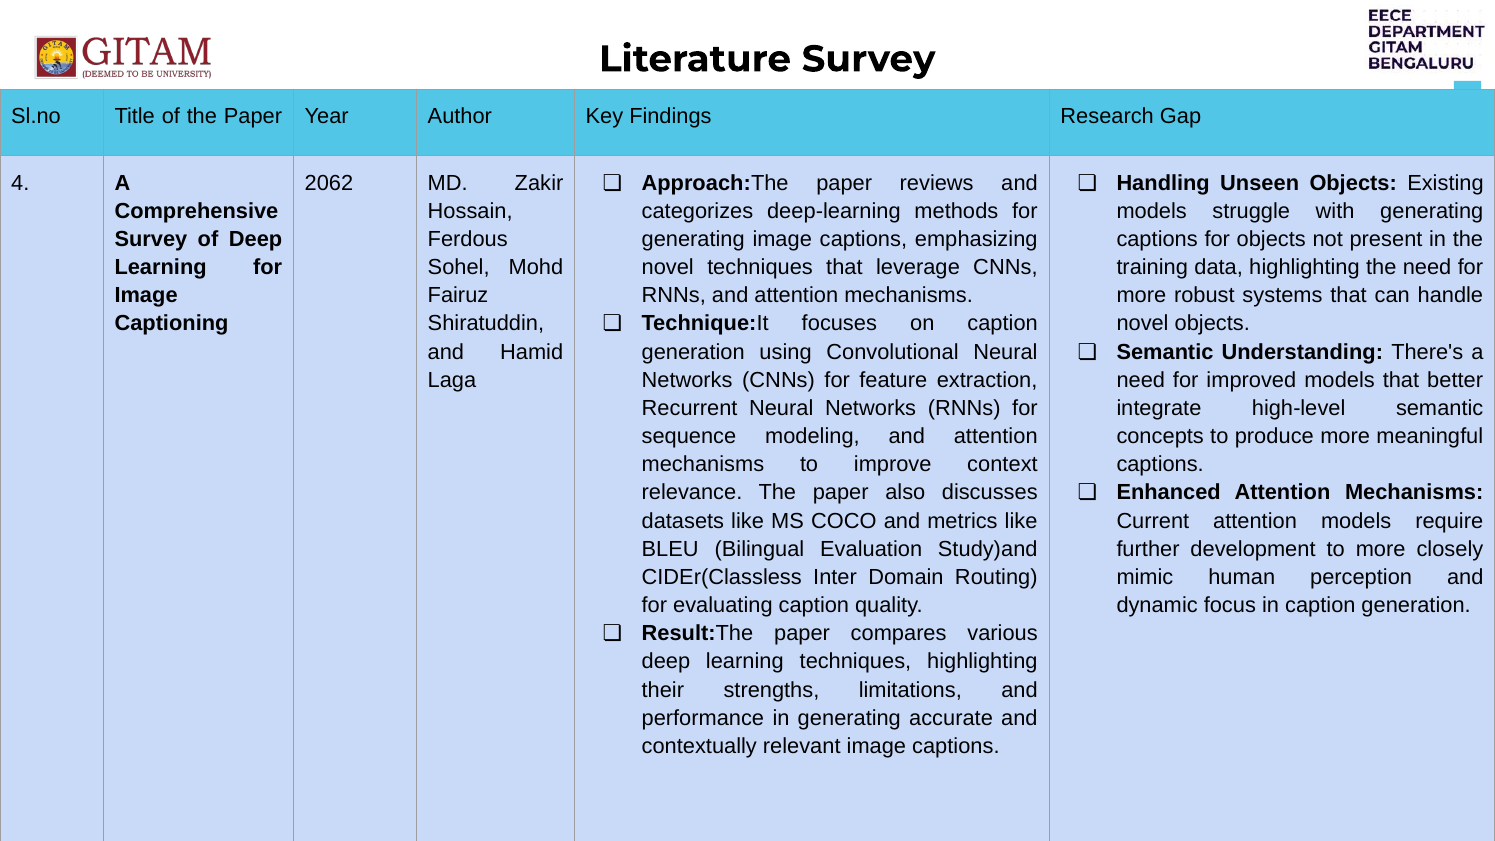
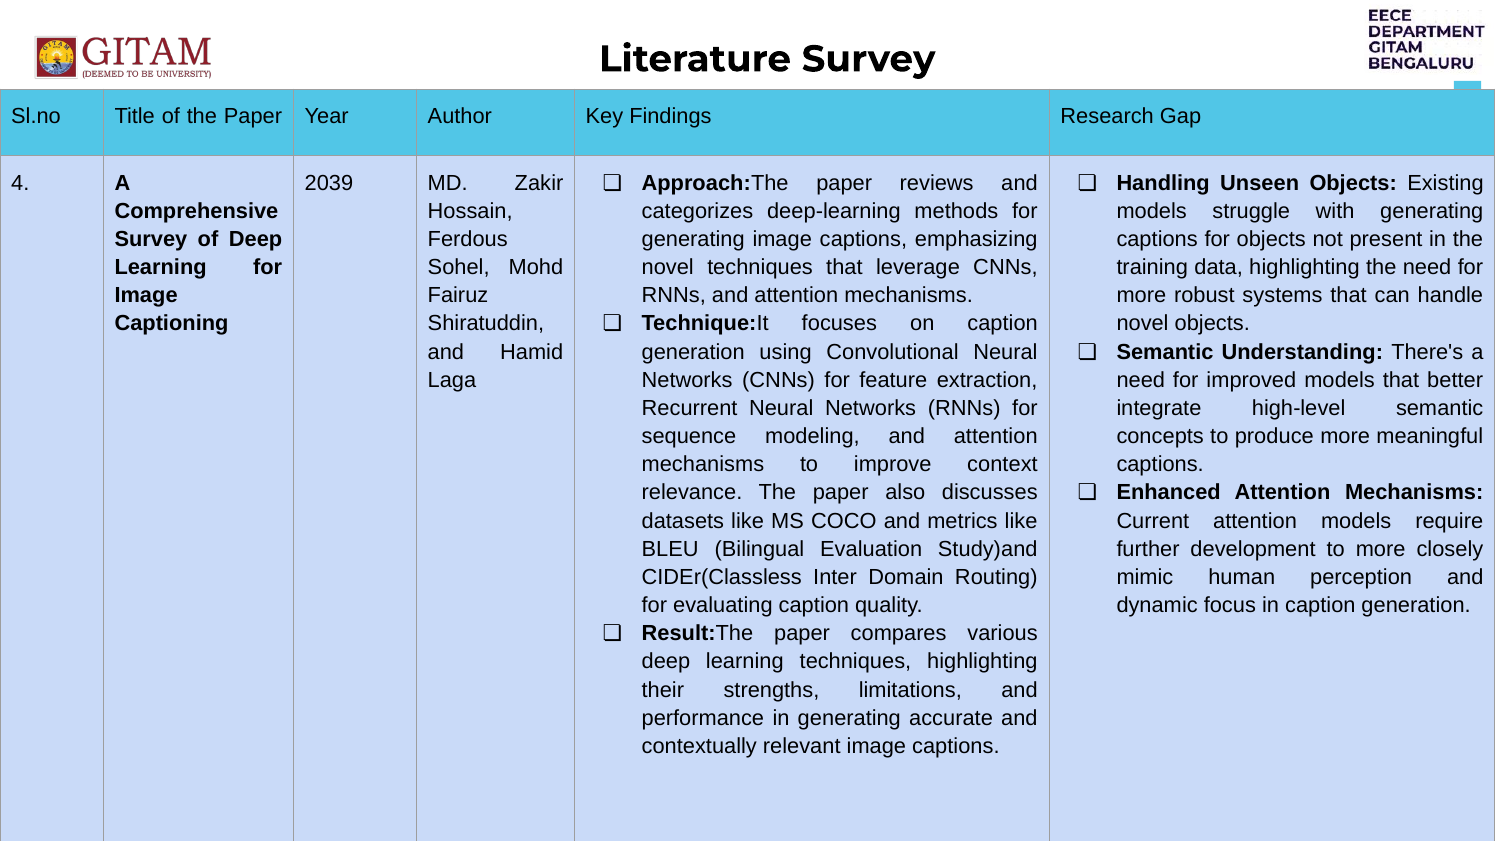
2062: 2062 -> 2039 (329, 183)
